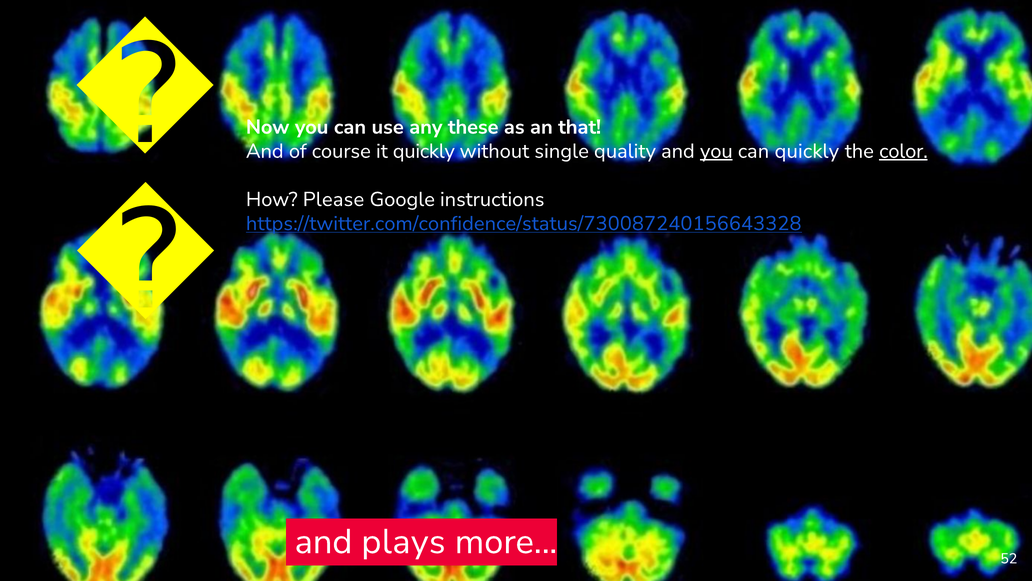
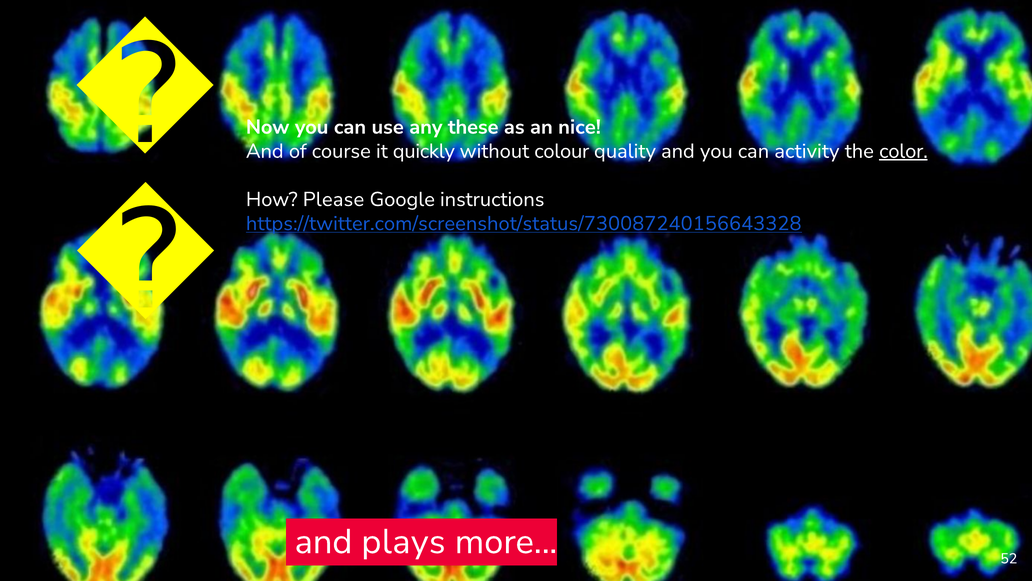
that: that -> nice (579, 127)
single: single -> colour (562, 151)
you underline: present -> none (716, 151)
can quickly: quickly -> activity (807, 151)
https://twitter.com/confidence/status/730087240156643328: https://twitter.com/confidence/status/730087240156643328 -> https://twitter.com/screenshot/status/730087240156643328 (524, 223)
